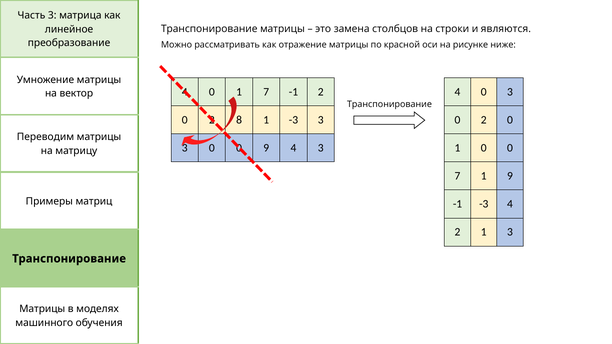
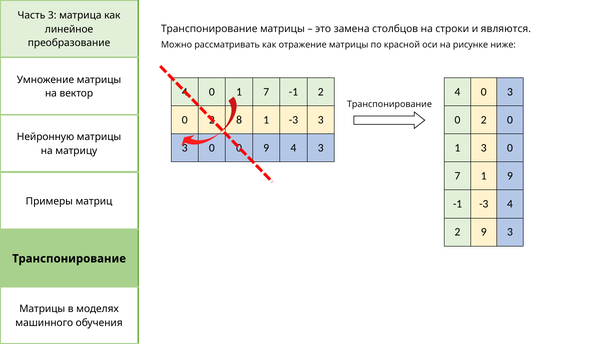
Переводим: Переводим -> Нейронную (46, 137)
1 0: 0 -> 3 (484, 148)
2 1: 1 -> 9 (484, 232)
